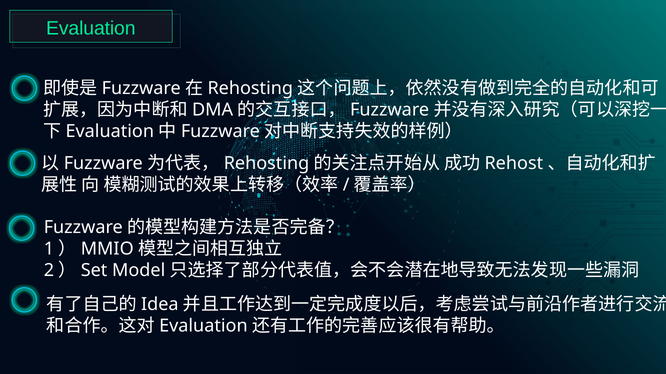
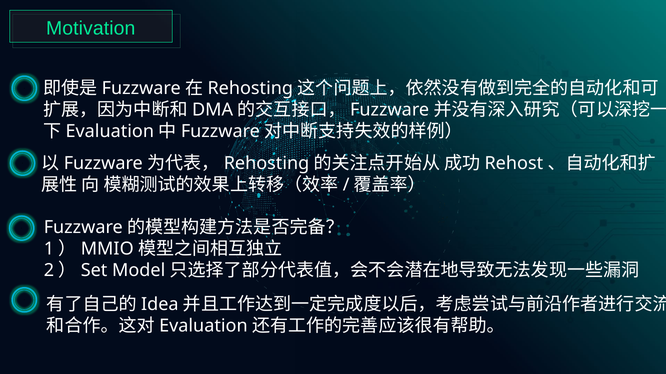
Evaluation: Evaluation -> Motivation (91, 28)
